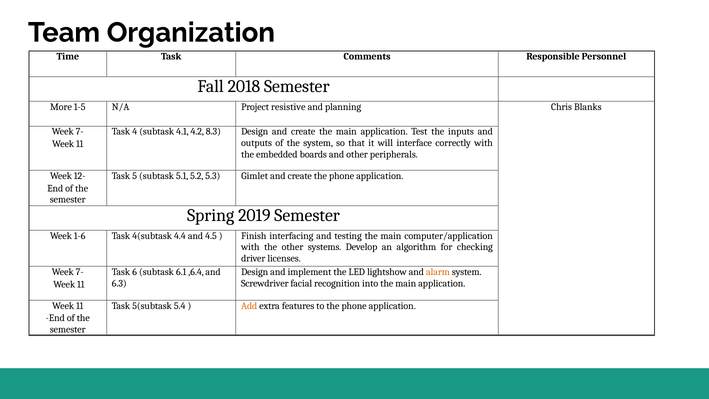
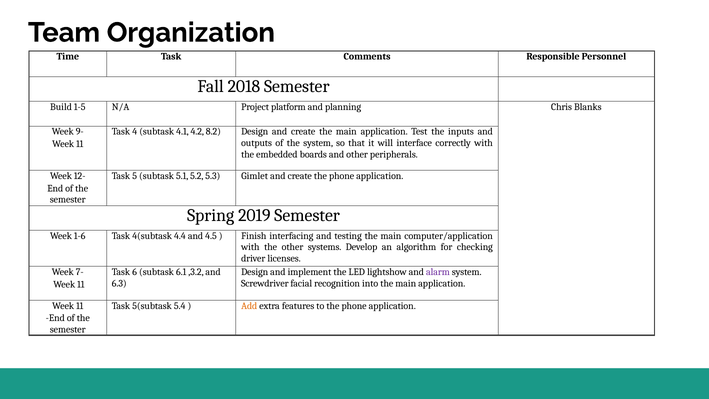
More: More -> Build (61, 107)
resistive: resistive -> platform (288, 107)
7-: 7- -> 9- (80, 132)
8.3: 8.3 -> 8.2 (213, 132)
,6.4: ,6.4 -> ,3.2 (196, 272)
alarm colour: orange -> purple (438, 272)
